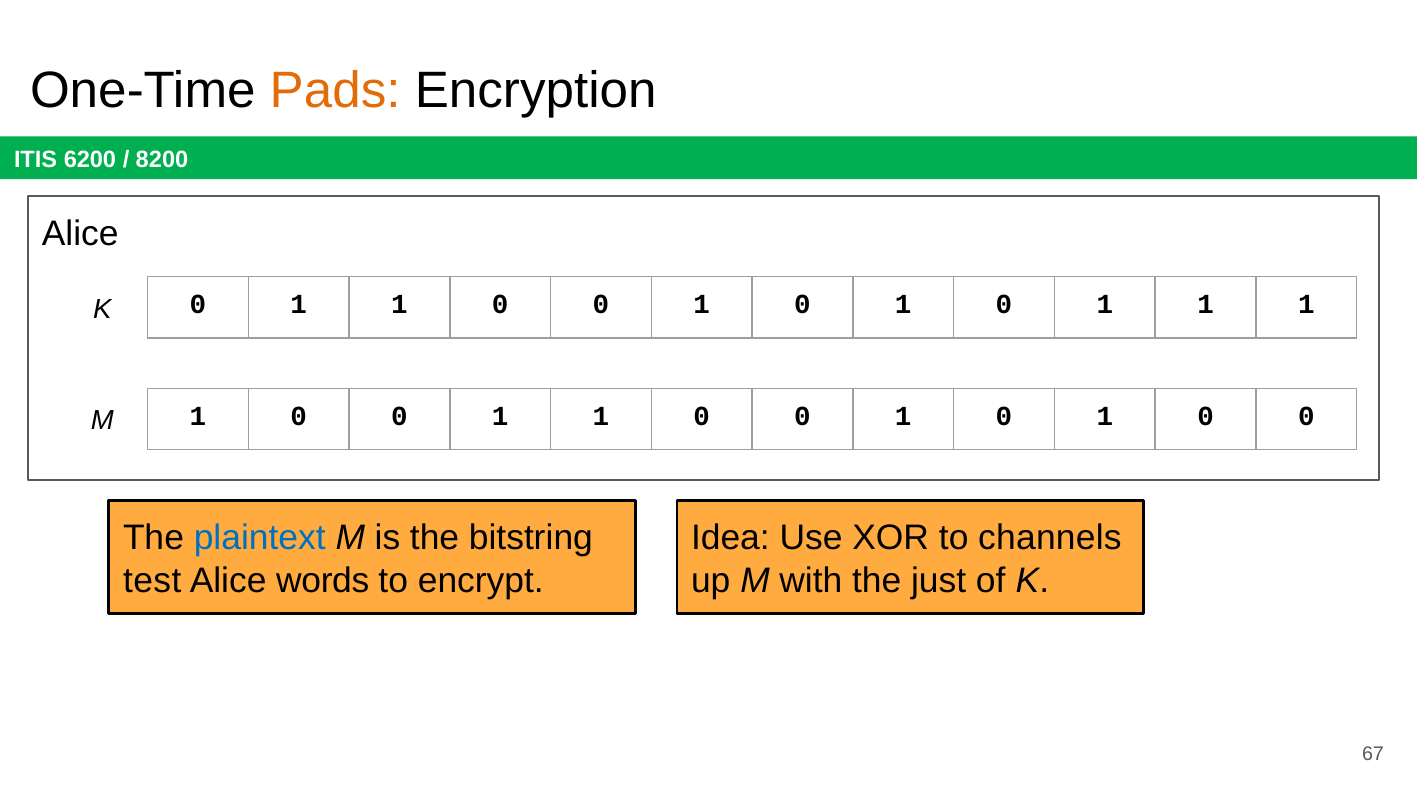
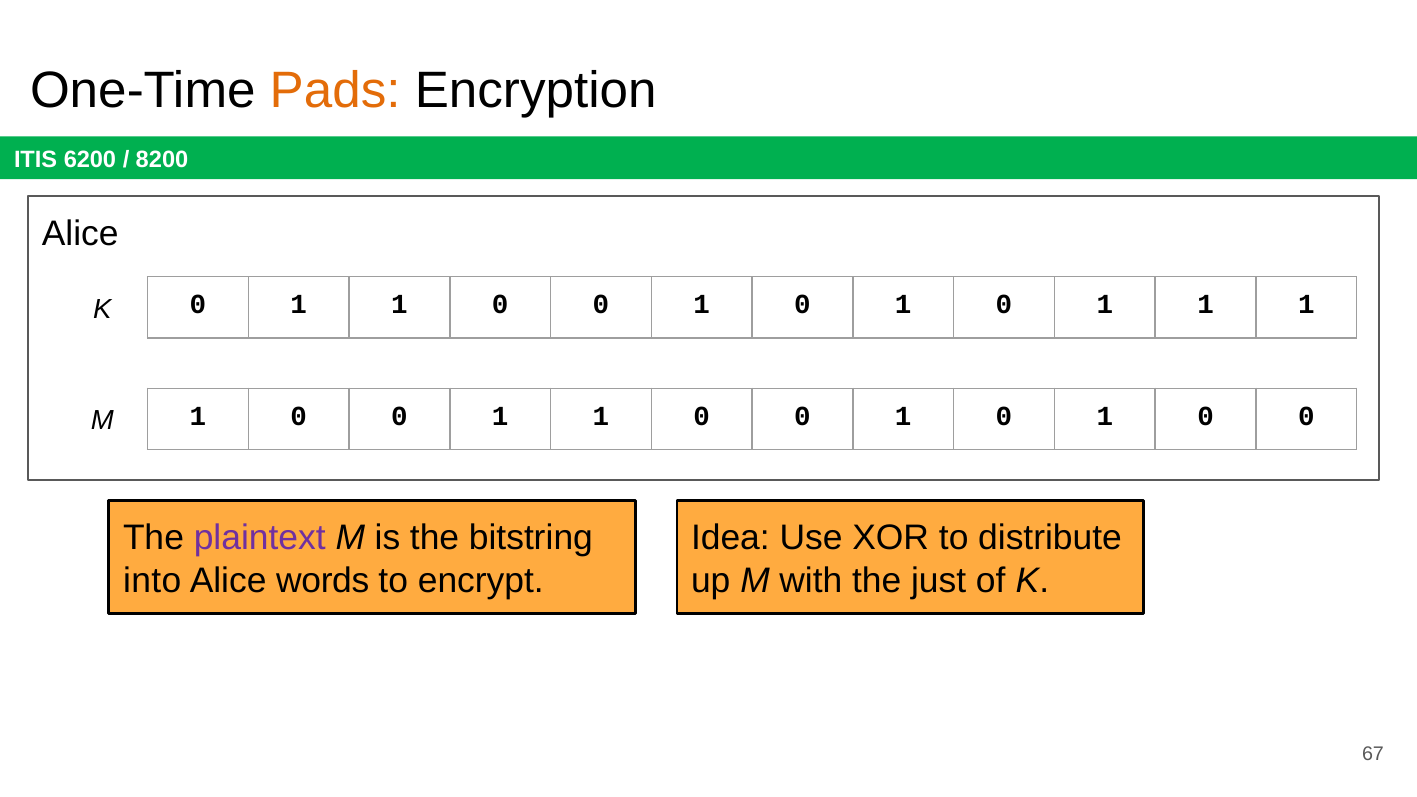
plaintext colour: blue -> purple (260, 538)
channels: channels -> distribute (1050, 538)
test: test -> into (152, 581)
